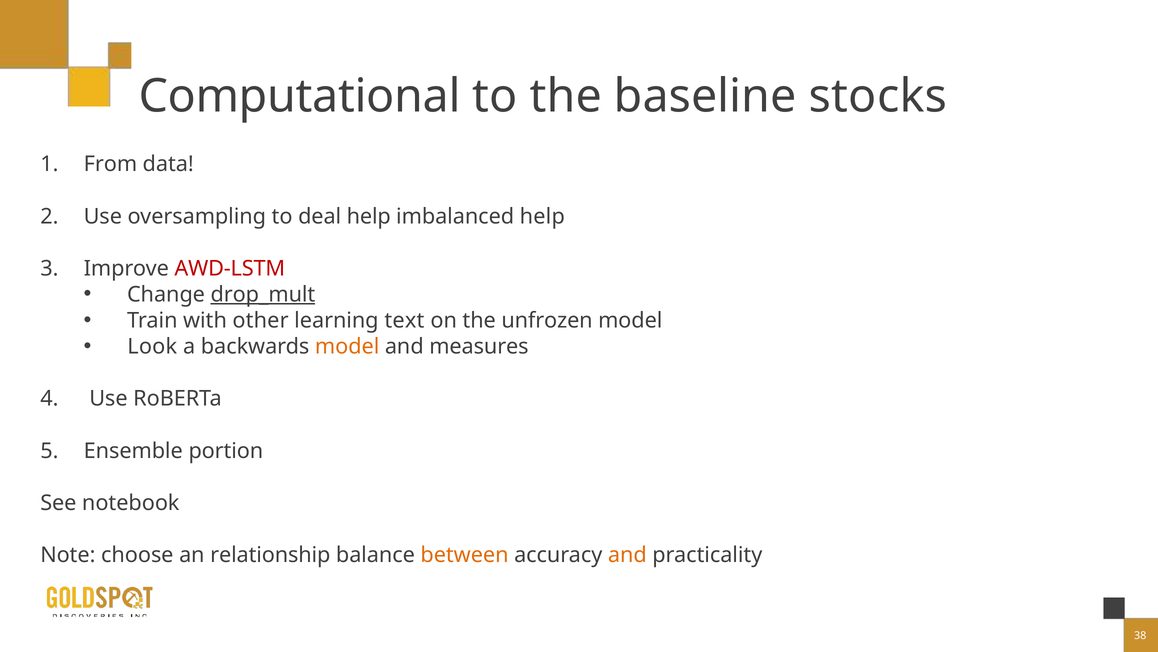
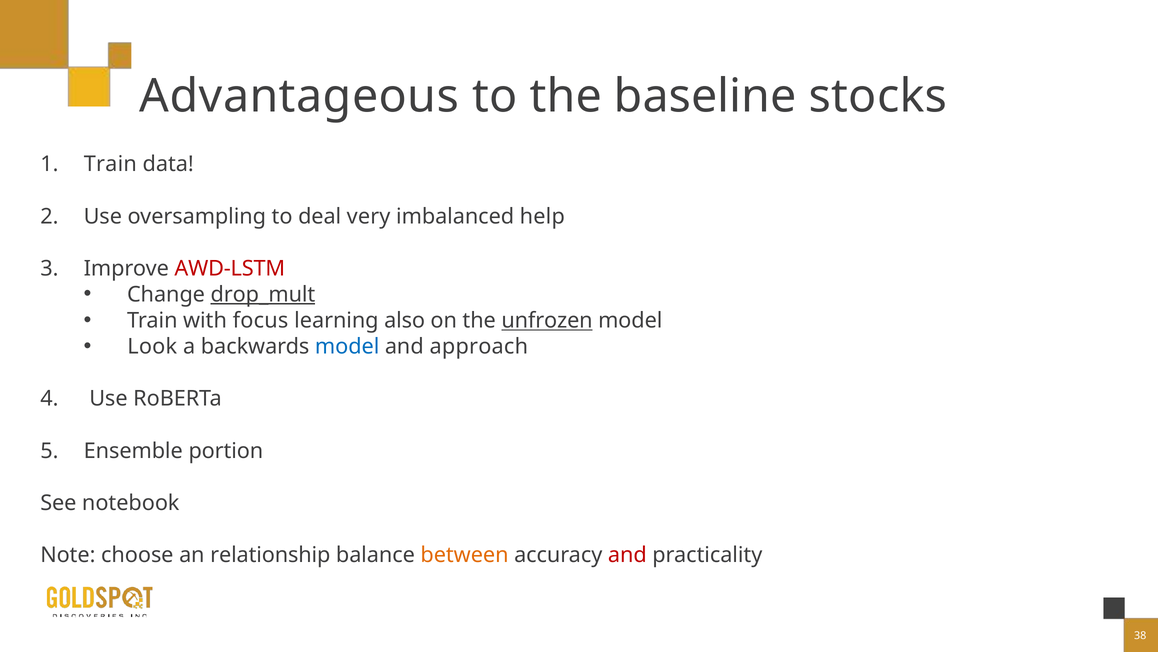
Computational: Computational -> Advantageous (299, 96)
From: From -> Train (110, 164)
deal help: help -> very (369, 216)
other: other -> focus (260, 320)
text: text -> also (405, 320)
unfrozen underline: none -> present (547, 320)
model colour: orange -> blue (347, 346)
measures: measures -> approach (479, 346)
and colour: orange -> red (627, 555)
